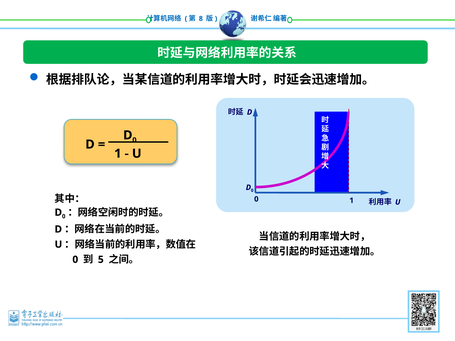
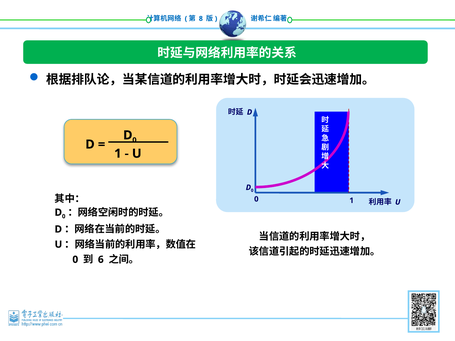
5: 5 -> 6 (101, 260)
